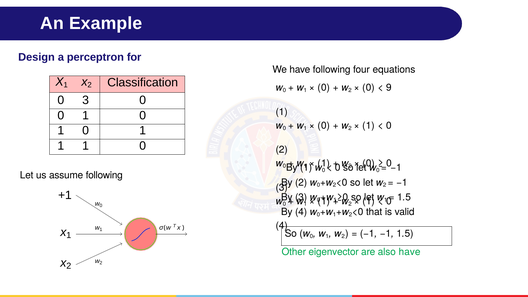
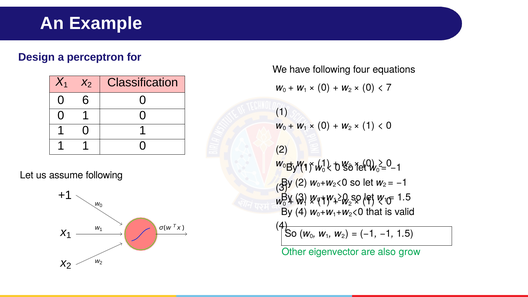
9: 9 -> 7 (389, 88)
3: 3 -> 6 (86, 100)
also have: have -> grow (410, 252)
